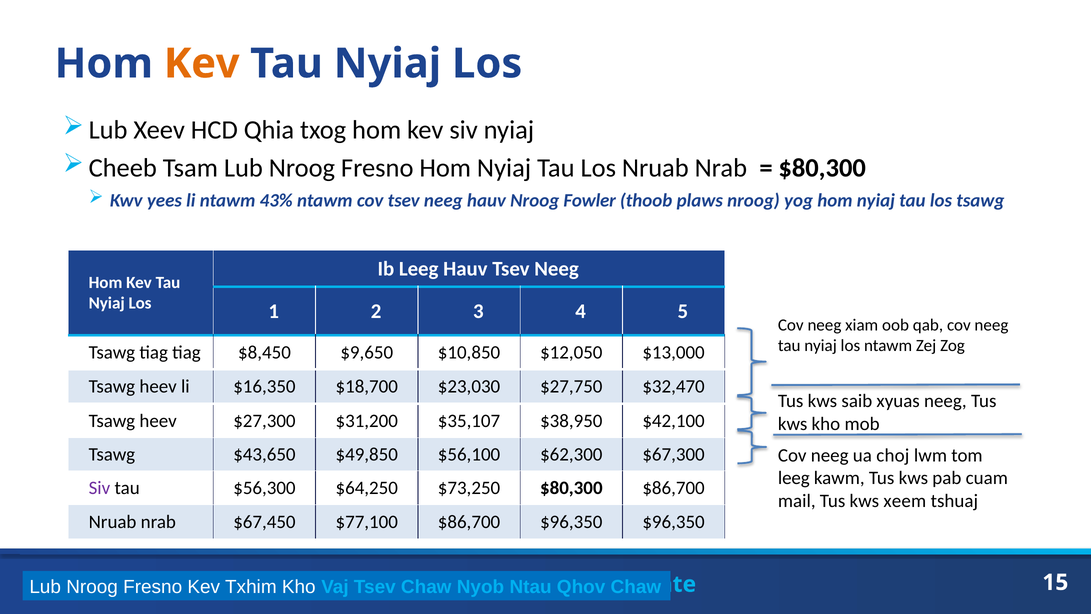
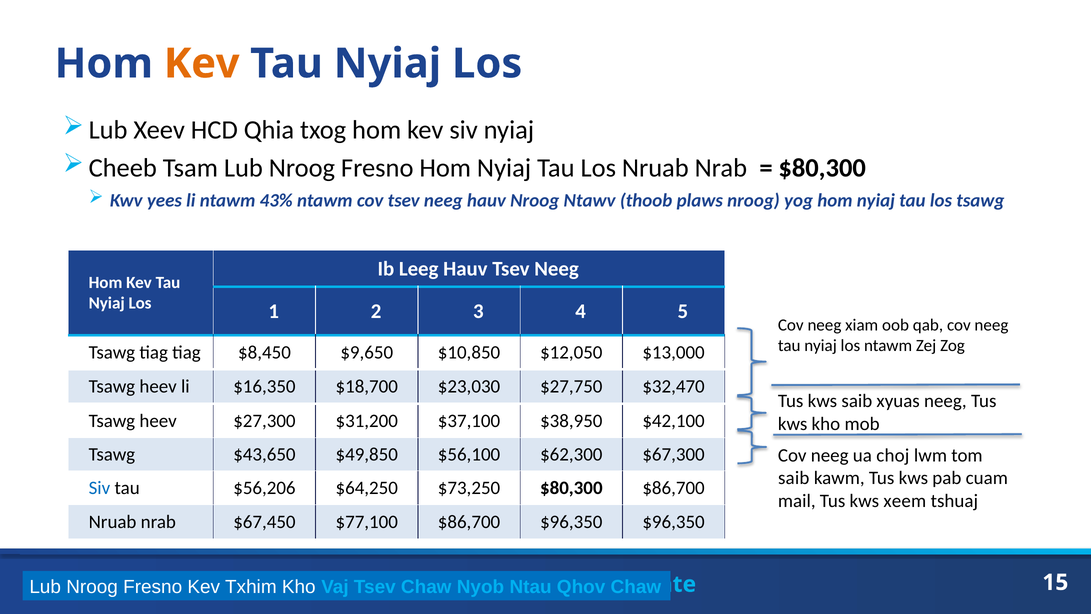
Fowler: Fowler -> Ntawv (590, 200)
$35,107: $35,107 -> $37,100 (469, 421)
leeg: leeg -> saib (794, 478)
Siv colour: purple -> blue (99, 488)
$56,300: $56,300 -> $56,206 (264, 488)
